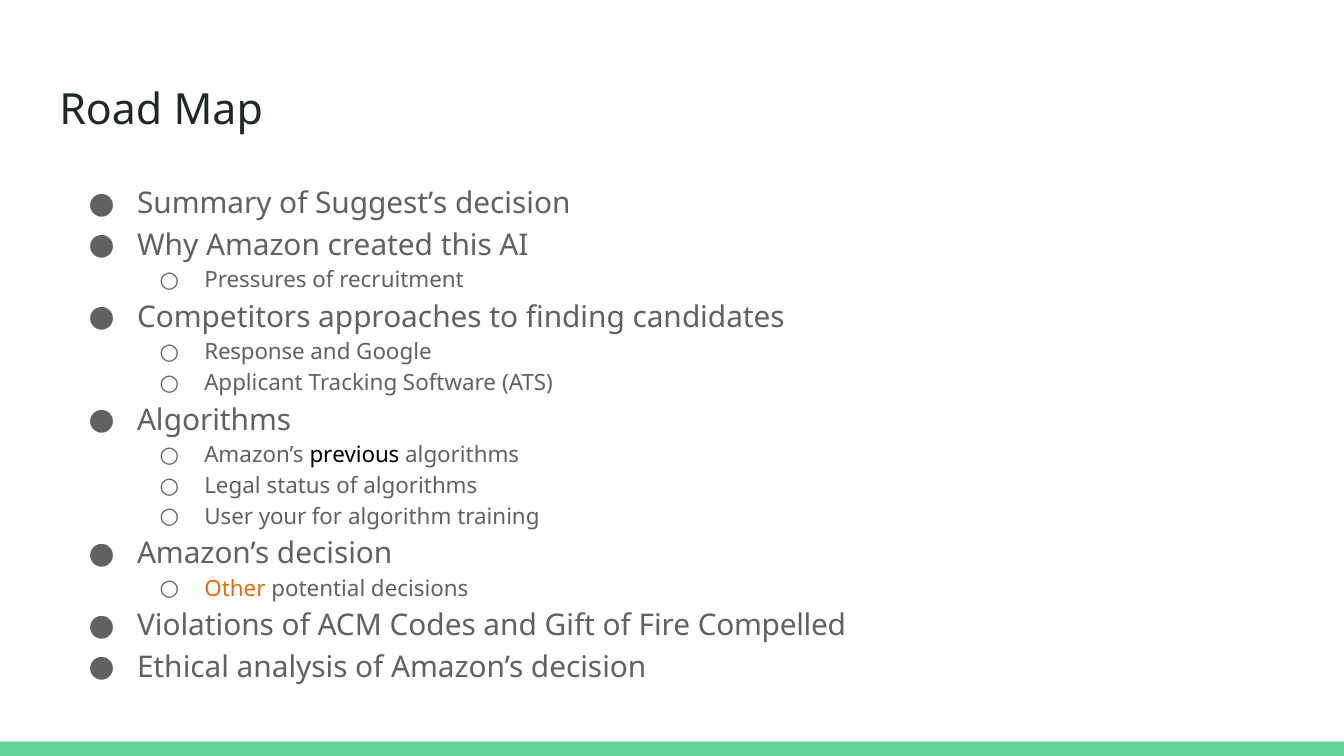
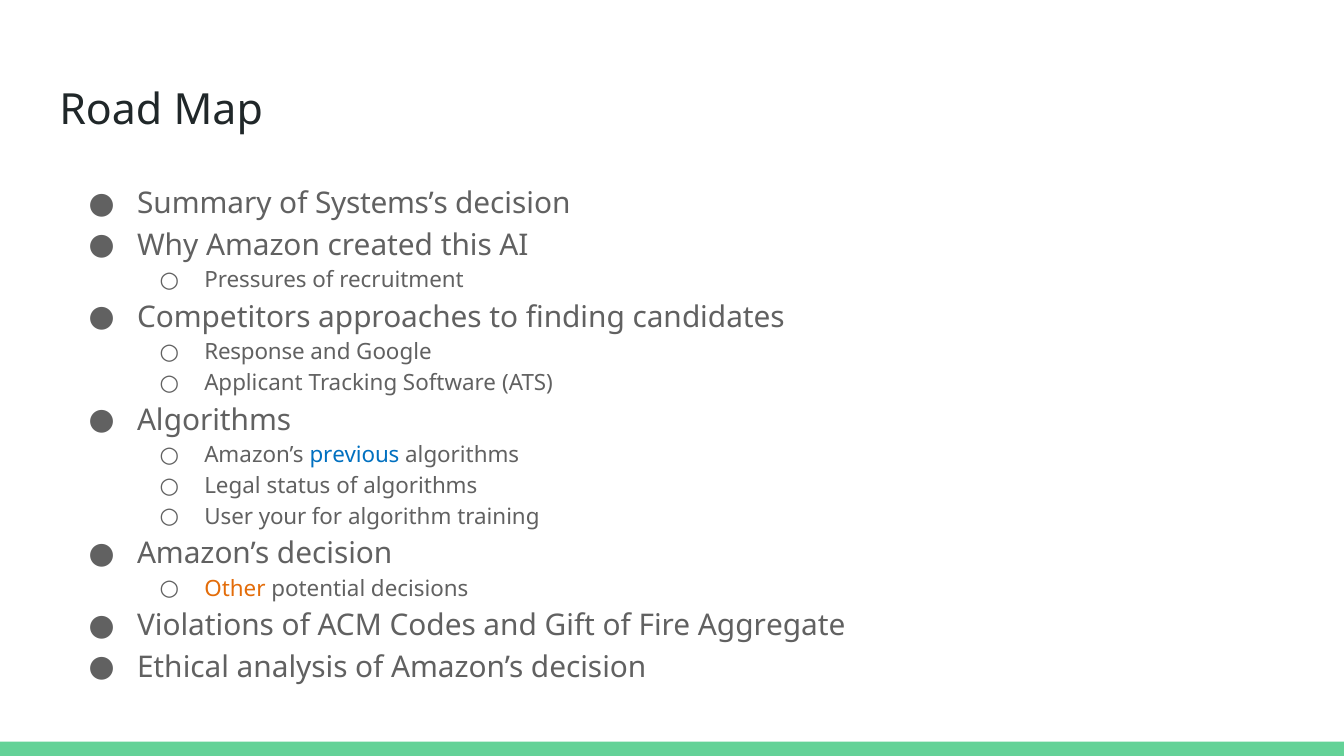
Suggest’s: Suggest’s -> Systems’s (381, 204)
previous colour: black -> blue (354, 455)
Compelled: Compelled -> Aggregate (772, 626)
